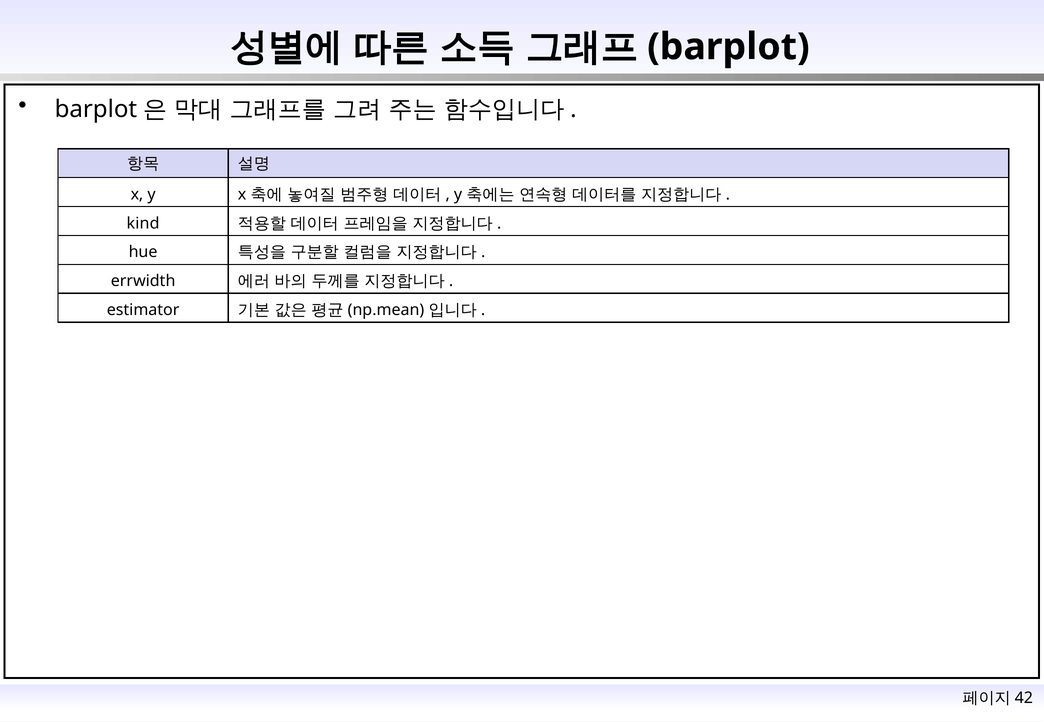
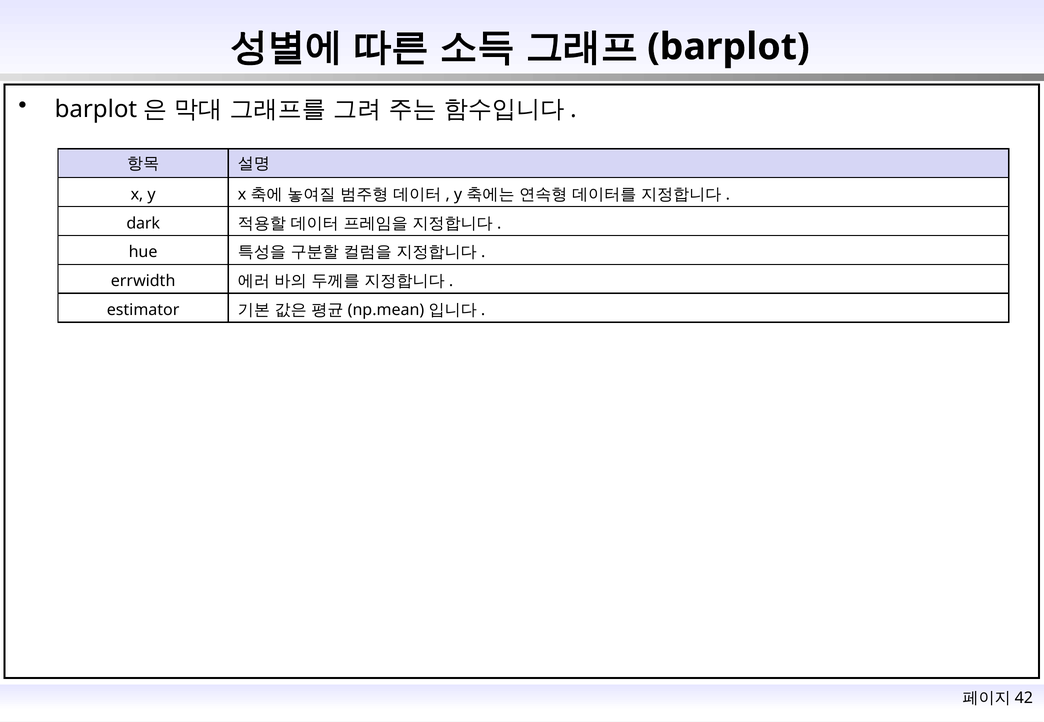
kind: kind -> dark (143, 223)
